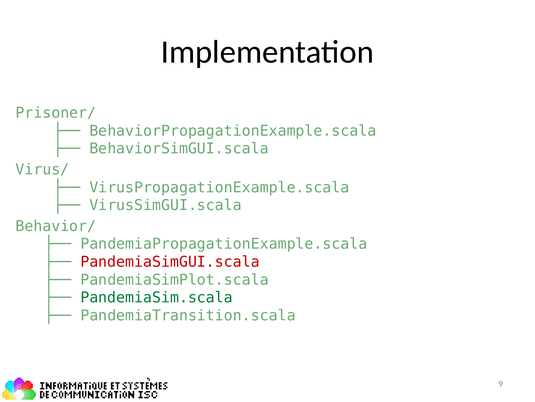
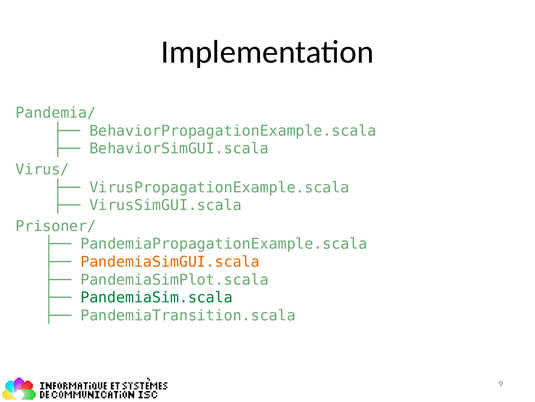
Prisoner/: Prisoner/ -> Pandemia/ (56, 113)
Behavior/: Behavior/ -> Prisoner/ (56, 226)
PandemiaSimGUI.scala colour: red -> orange (170, 261)
